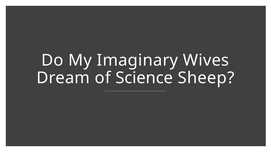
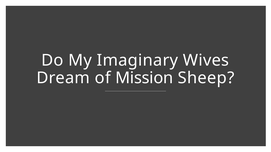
Science: Science -> Mission (144, 78)
